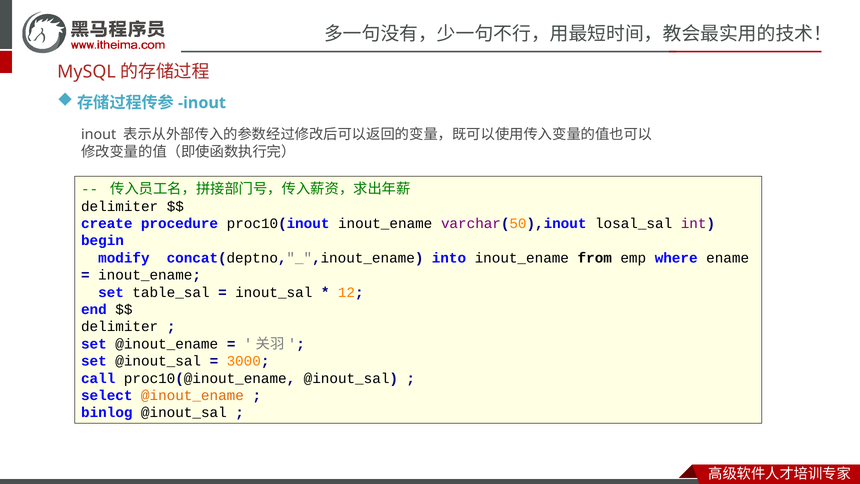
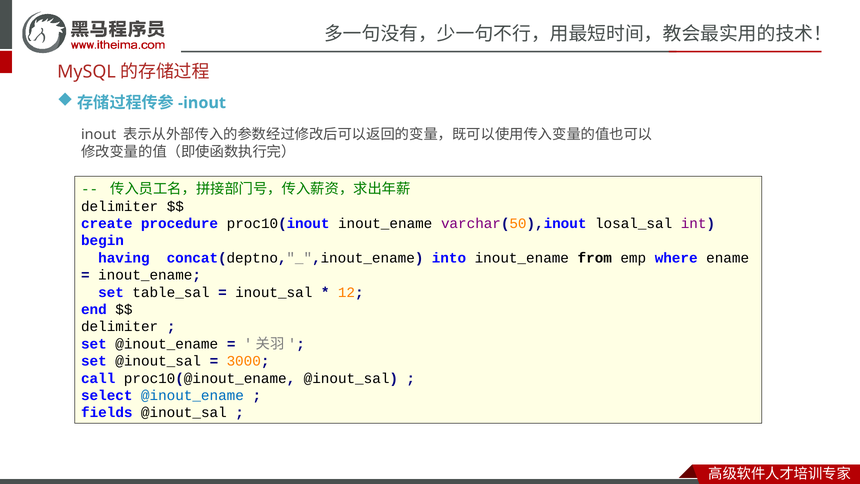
modify: modify -> having (124, 258)
@inout_ename colour: orange -> blue (192, 395)
binlog: binlog -> fields (107, 412)
